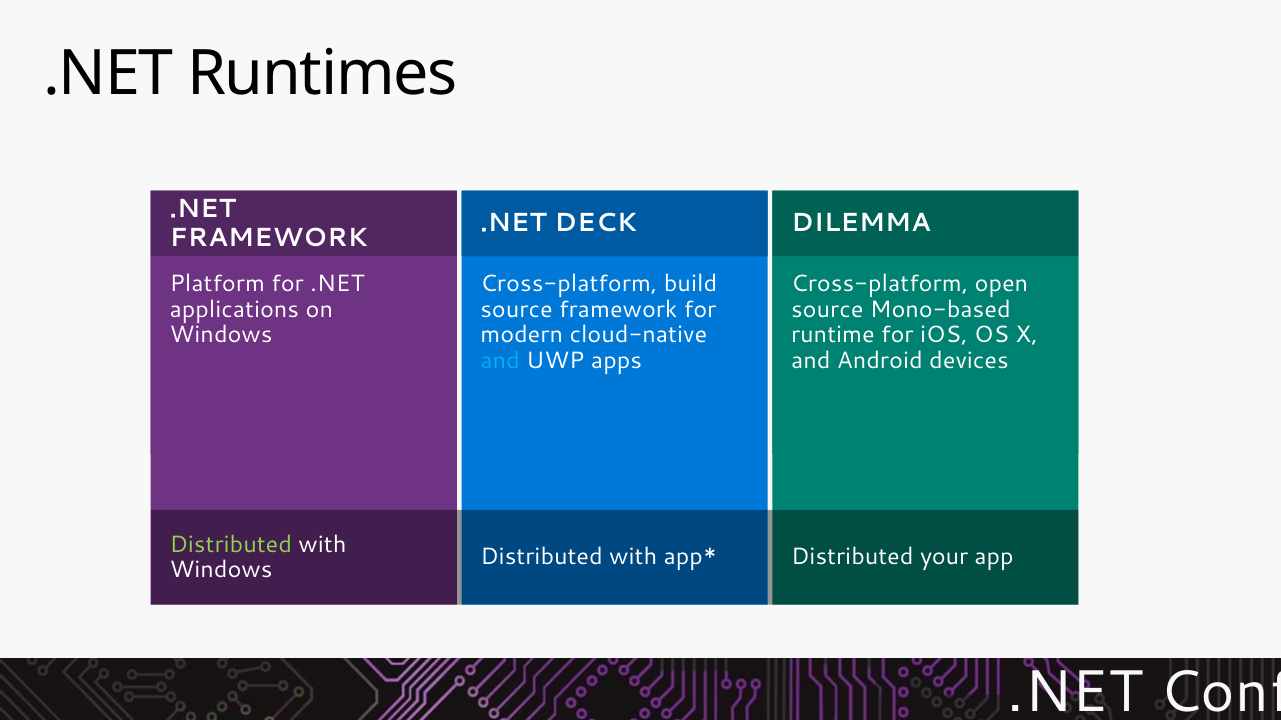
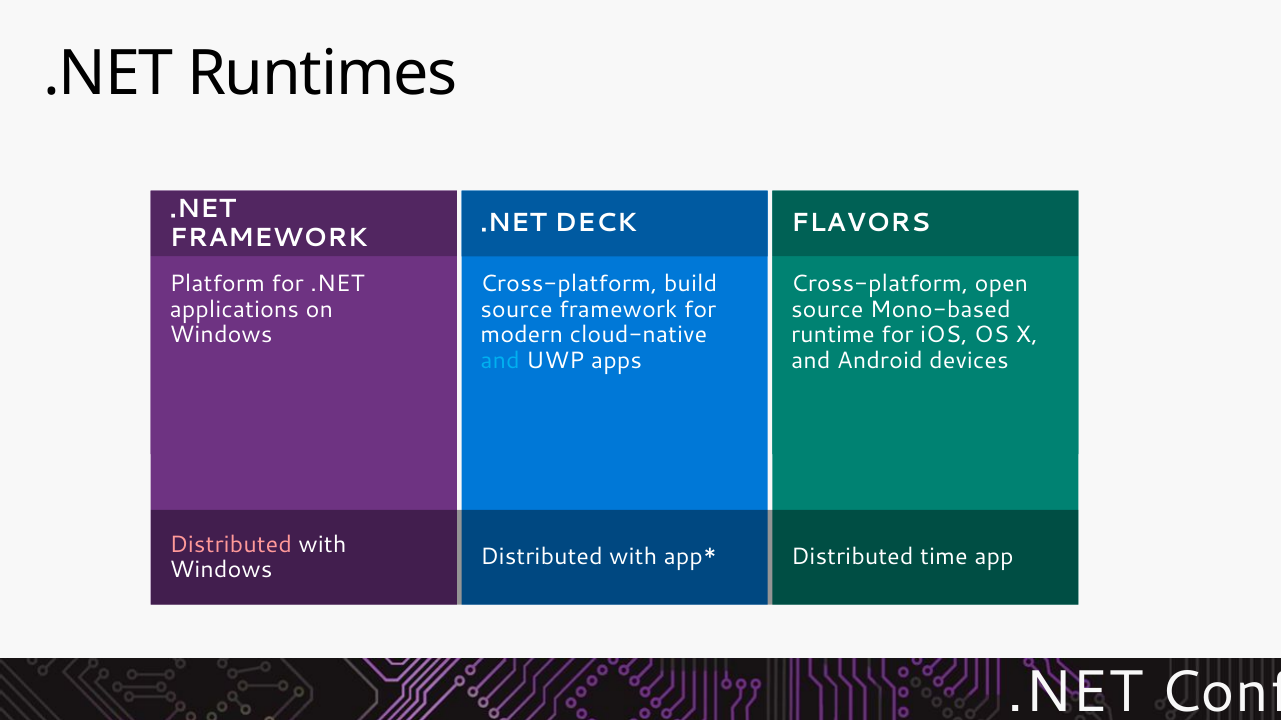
DILEMMA: DILEMMA -> FLAVORS (861, 223)
Distributed colour: light green -> pink (231, 545)
your: your -> time (944, 557)
